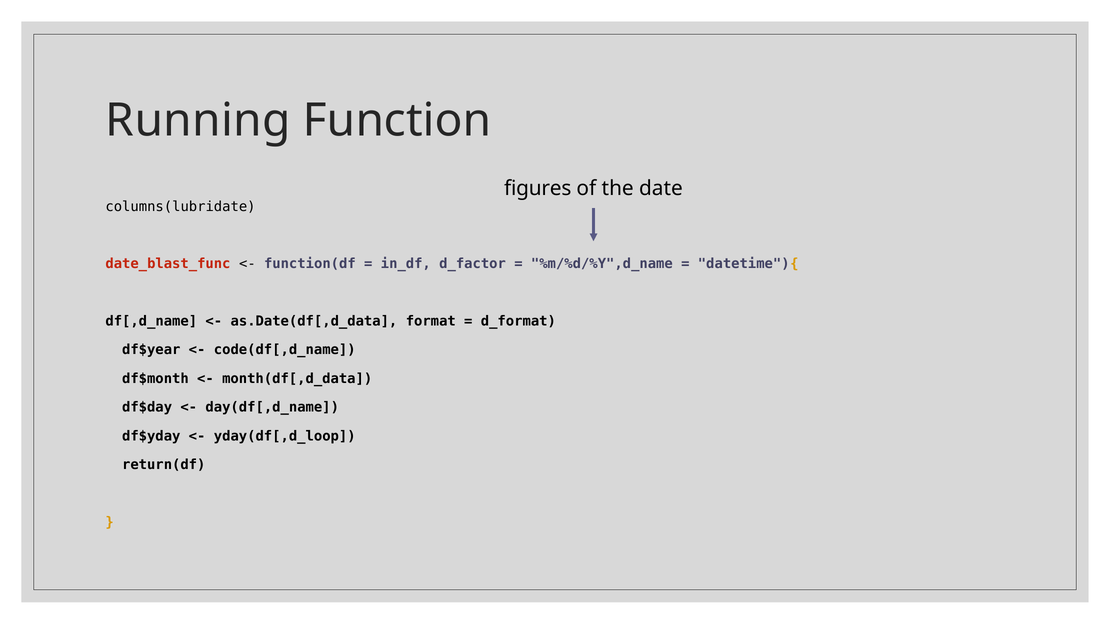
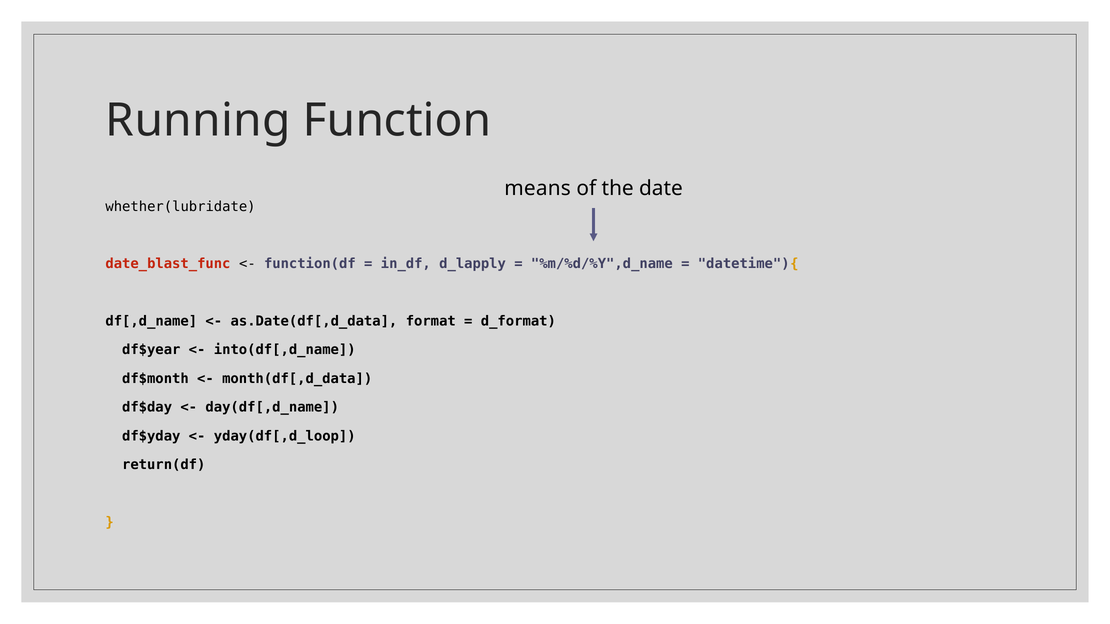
figures: figures -> means (538, 189)
columns(lubridate: columns(lubridate -> whether(lubridate (181, 207)
d_factor: d_factor -> d_lapply (473, 264)
code(df[,d_name: code(df[,d_name -> into(df[,d_name (285, 350)
